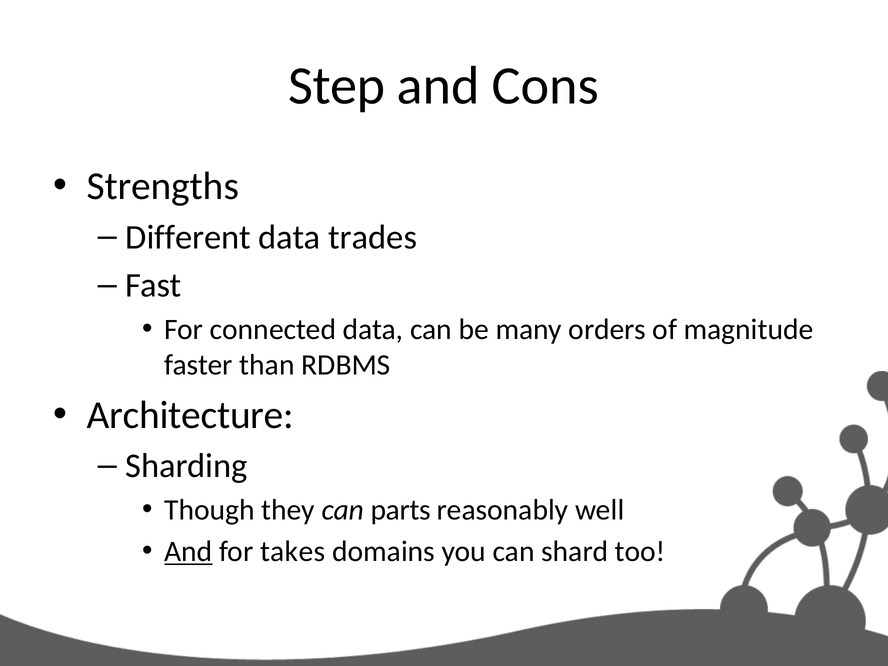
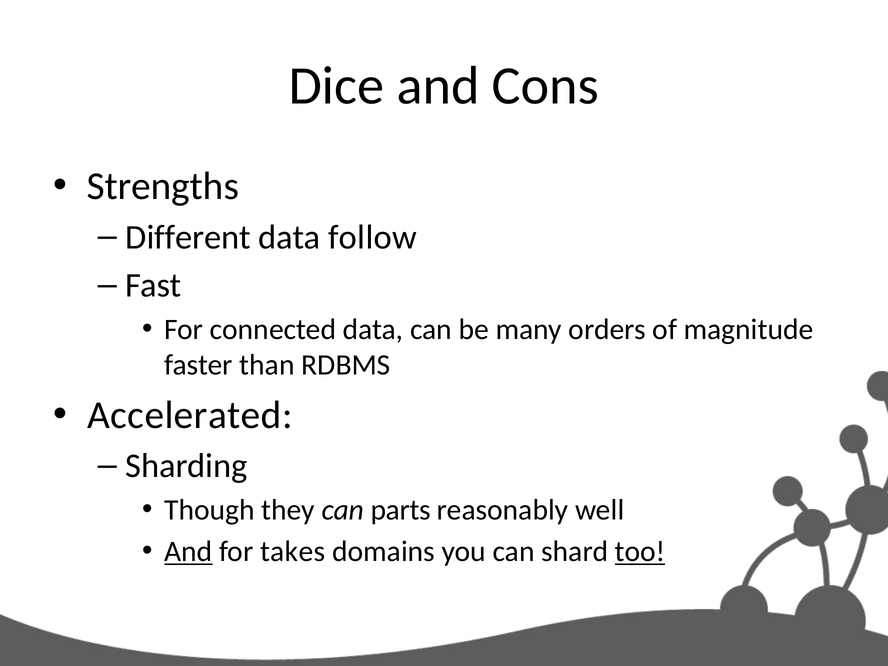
Step: Step -> Dice (336, 86)
trades: trades -> follow (372, 237)
Architecture: Architecture -> Accelerated (190, 415)
too underline: none -> present (640, 552)
